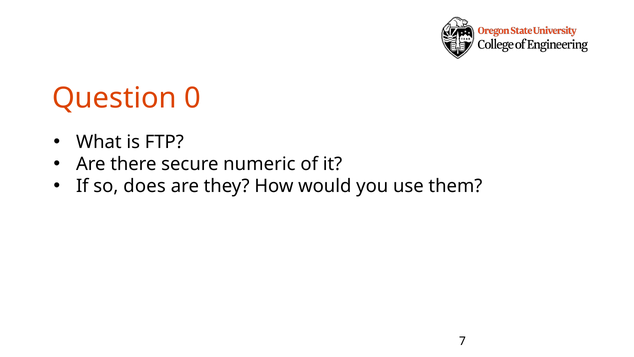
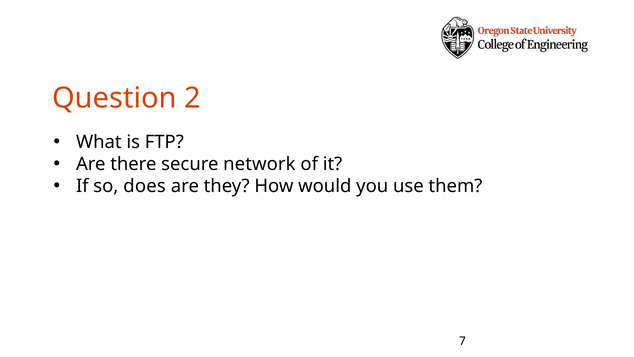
0: 0 -> 2 (193, 98)
numeric: numeric -> network (259, 164)
